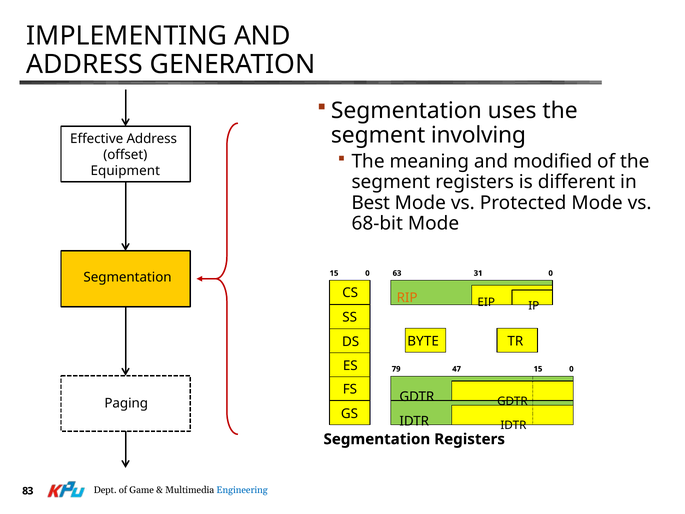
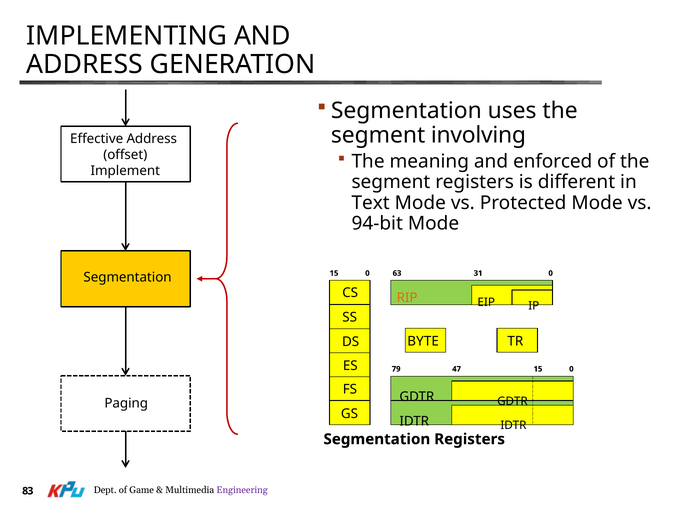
modified: modified -> enforced (553, 162)
Equipment: Equipment -> Implement (125, 171)
Best: Best -> Text (371, 203)
68-bit: 68-bit -> 94-bit (377, 223)
Engineering colour: blue -> purple (242, 490)
